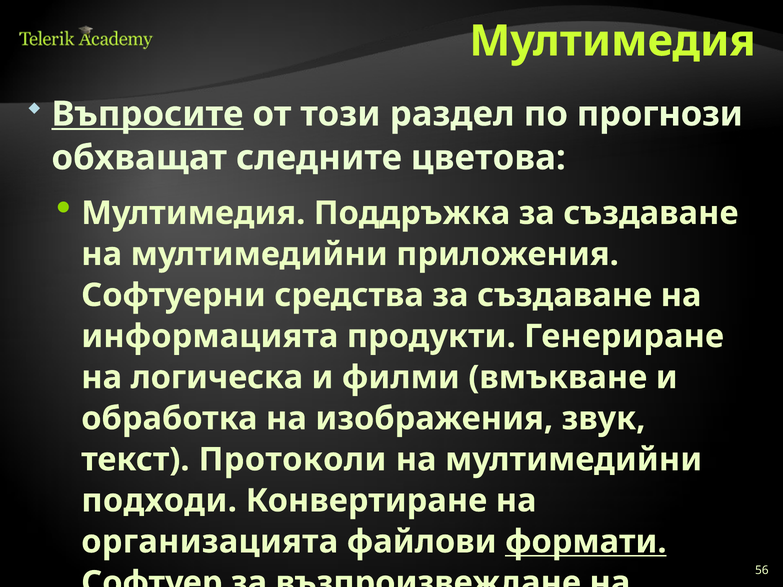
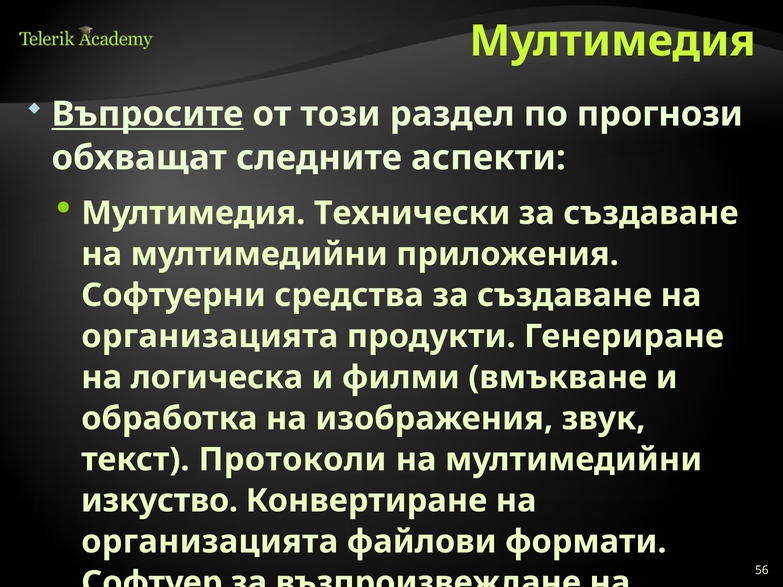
цветова: цветова -> аспекти (488, 158)
Поддръжка: Поддръжка -> Технически (412, 213)
информацията: информацията -> организацията (210, 337)
подходи: подходи -> изкуство (159, 501)
формати underline: present -> none (586, 542)
